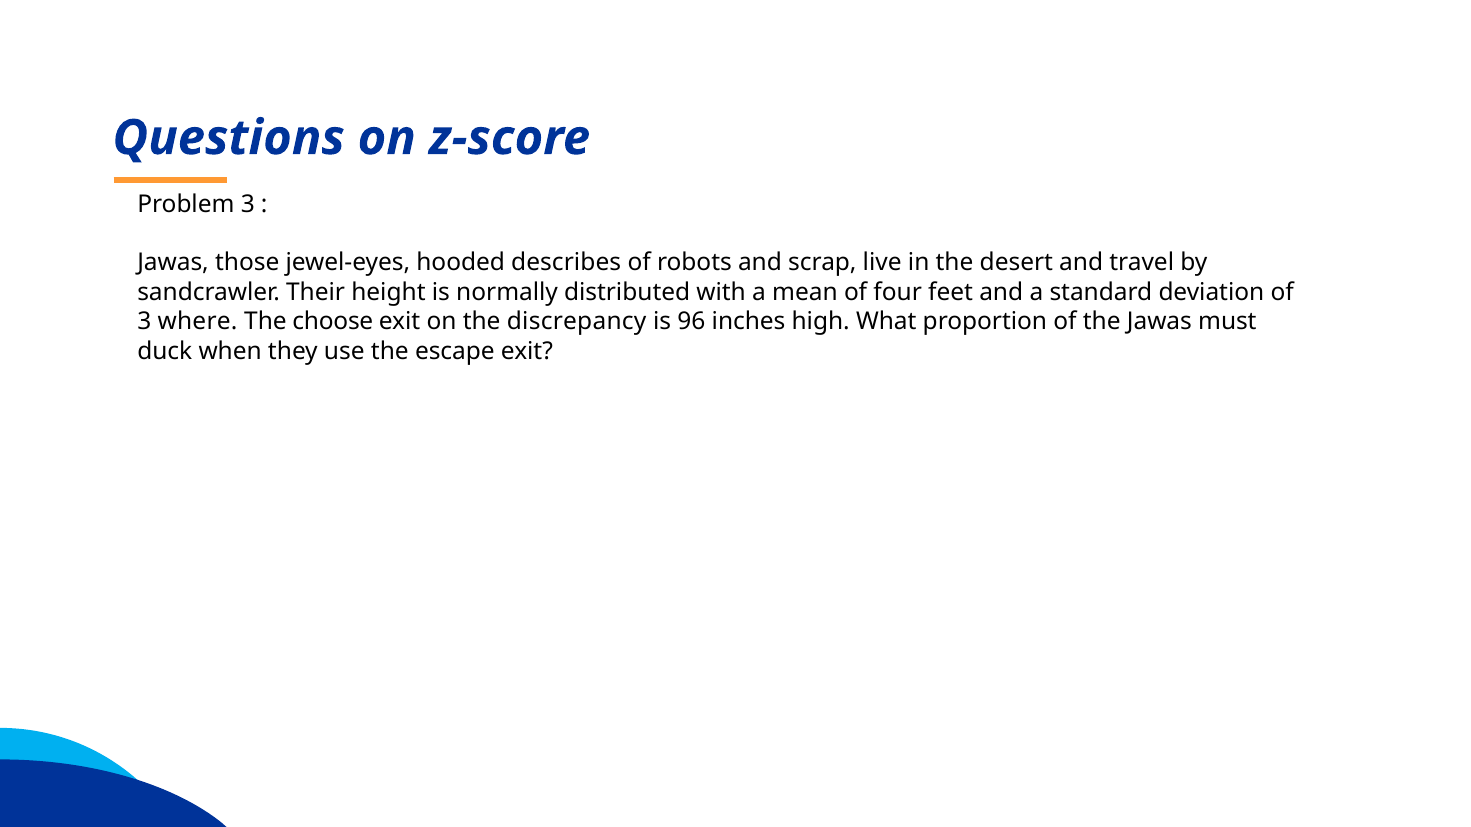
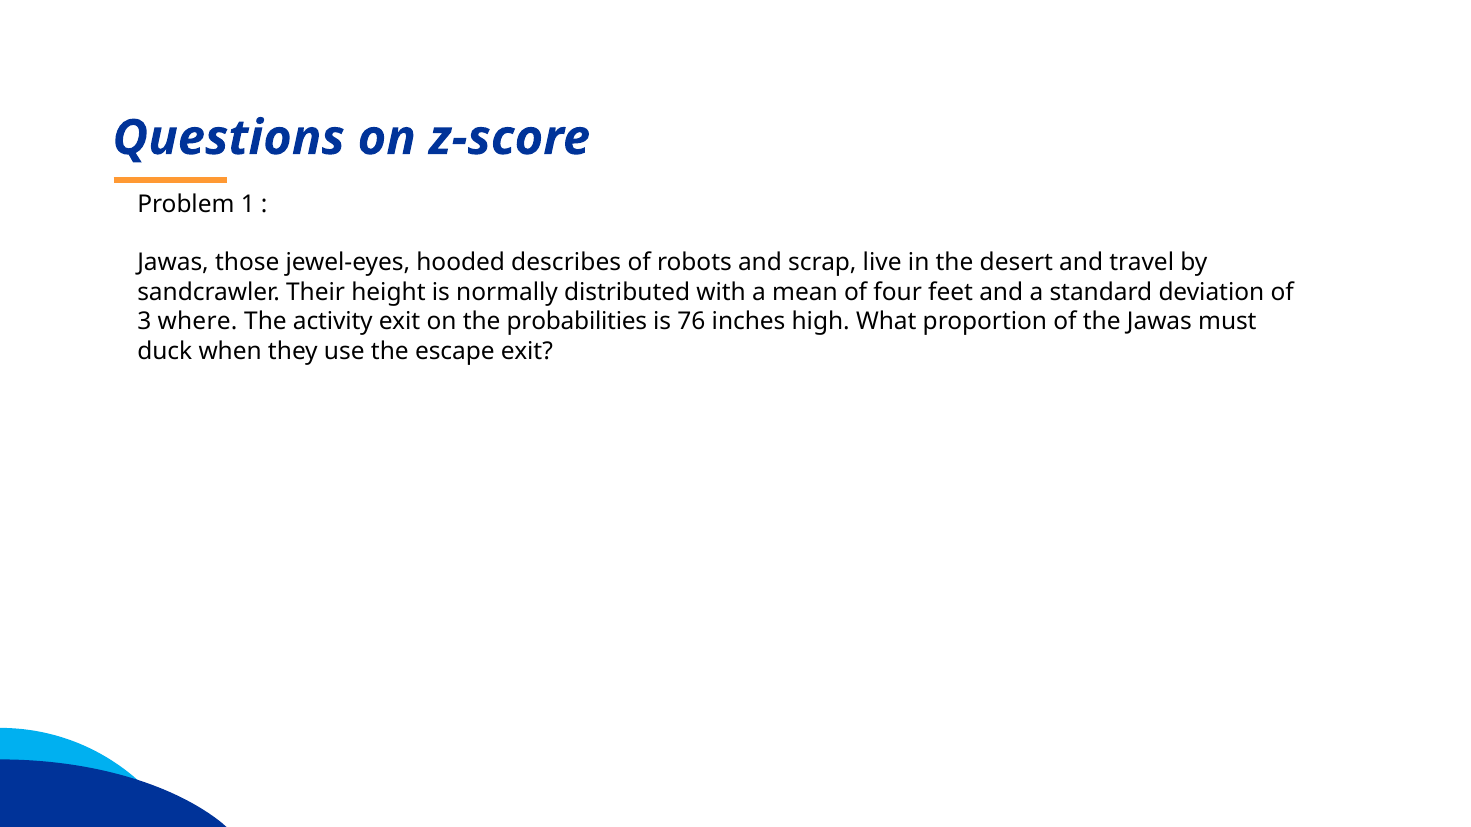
Problem 3: 3 -> 1 (248, 204)
choose: choose -> activity (333, 322)
discrepancy: discrepancy -> probabilities (577, 322)
96: 96 -> 76 (691, 322)
